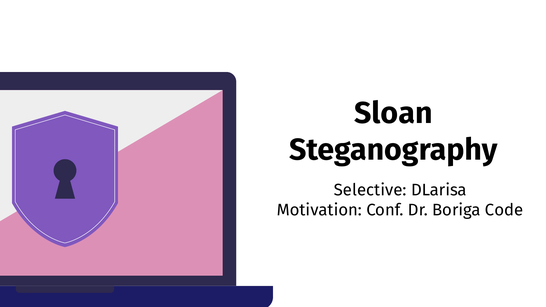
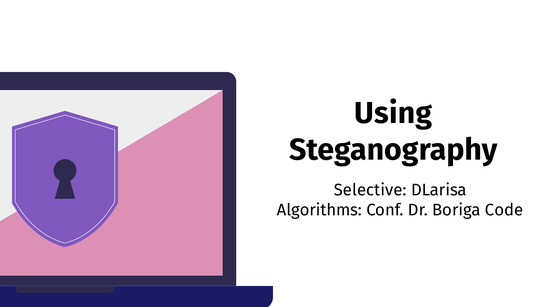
Sloan: Sloan -> Using (393, 113)
Motivation: Motivation -> Algorithms (319, 210)
